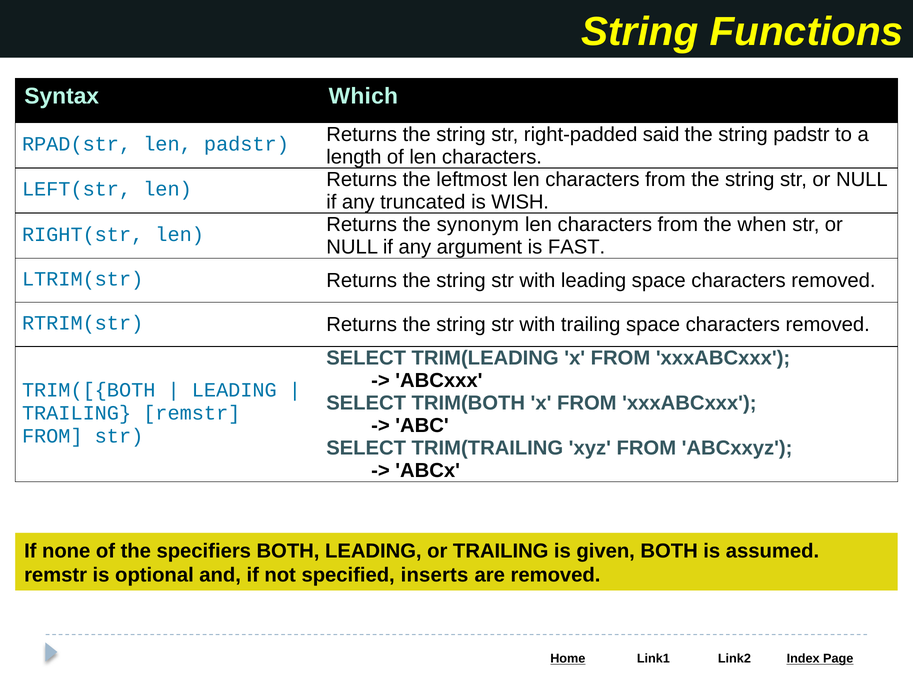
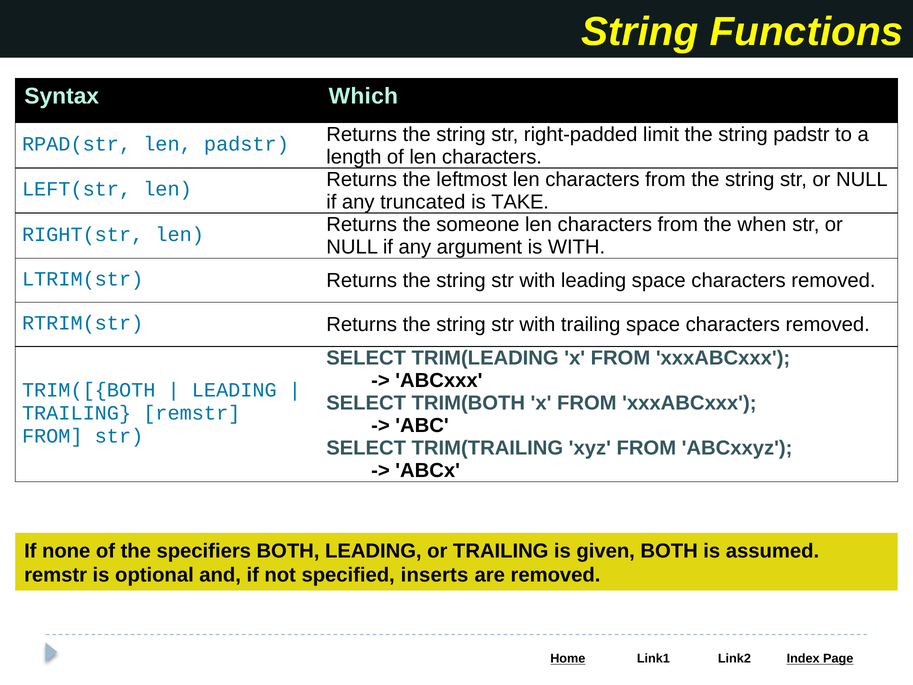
said: said -> limit (661, 134)
WISH: WISH -> TAKE (520, 202)
synonym: synonym -> someone (478, 225)
is FAST: FAST -> WITH (577, 247)
